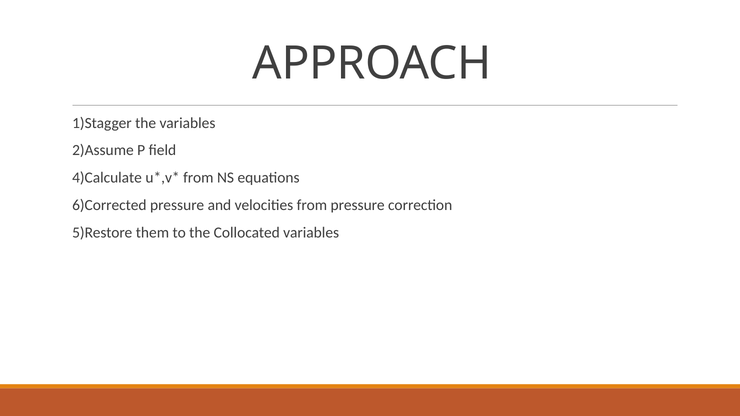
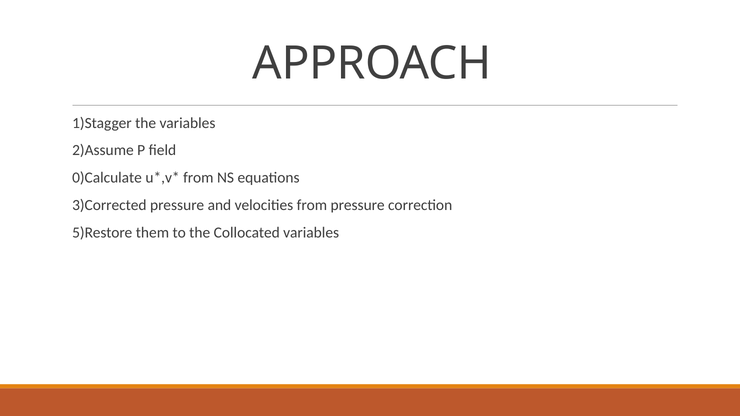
4)Calculate: 4)Calculate -> 0)Calculate (107, 178)
6)Corrected: 6)Corrected -> 3)Corrected (109, 205)
